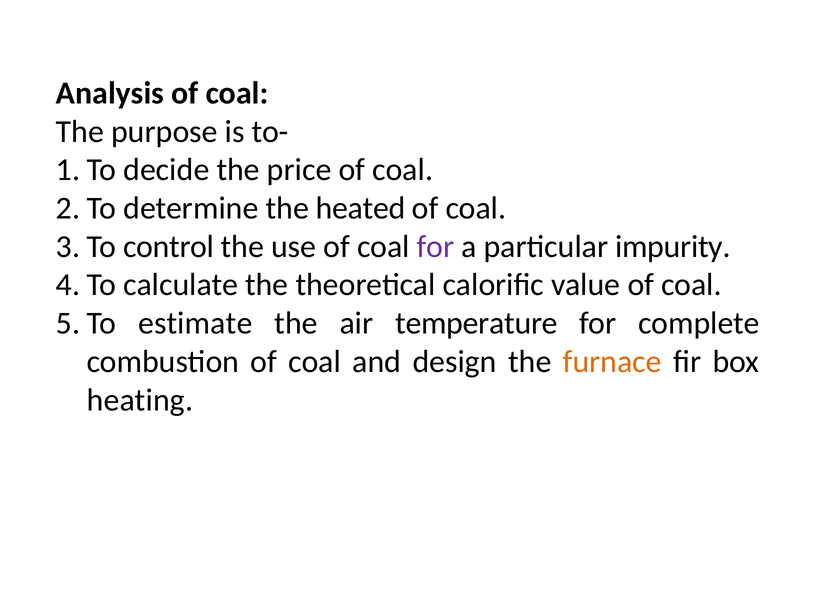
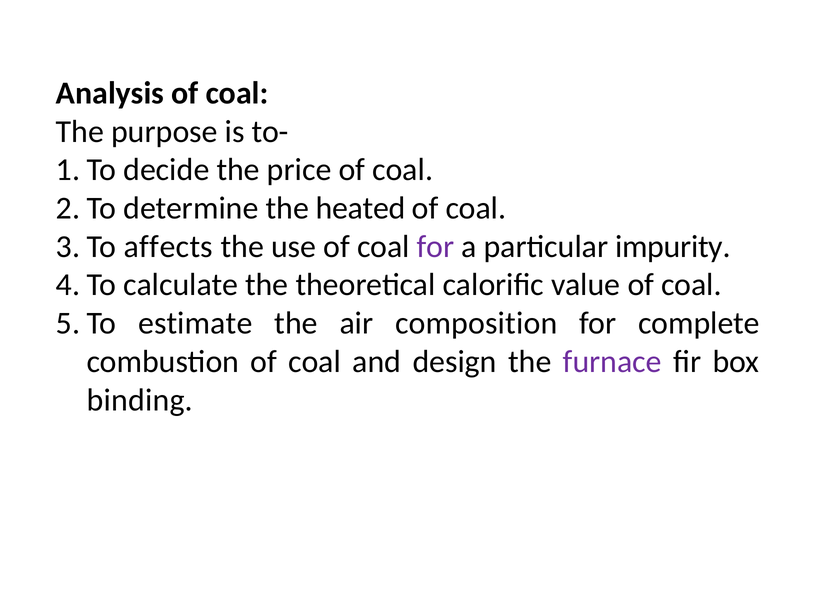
control: control -> affects (168, 246)
temperature: temperature -> composition (476, 323)
furnace colour: orange -> purple (612, 361)
heating: heating -> binding (140, 400)
